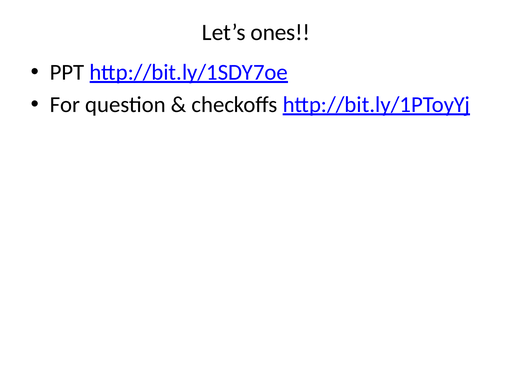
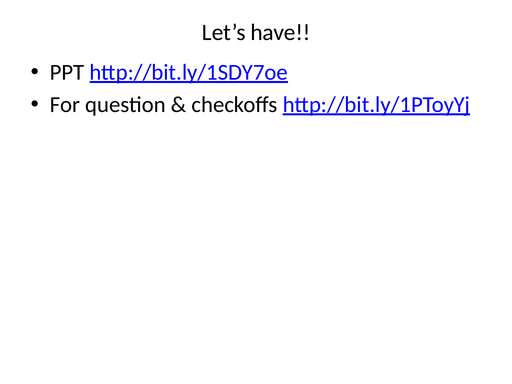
ones: ones -> have (280, 33)
